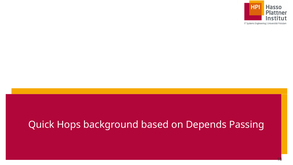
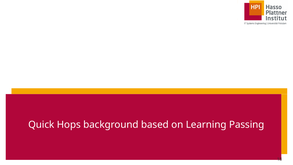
Depends: Depends -> Learning (206, 125)
